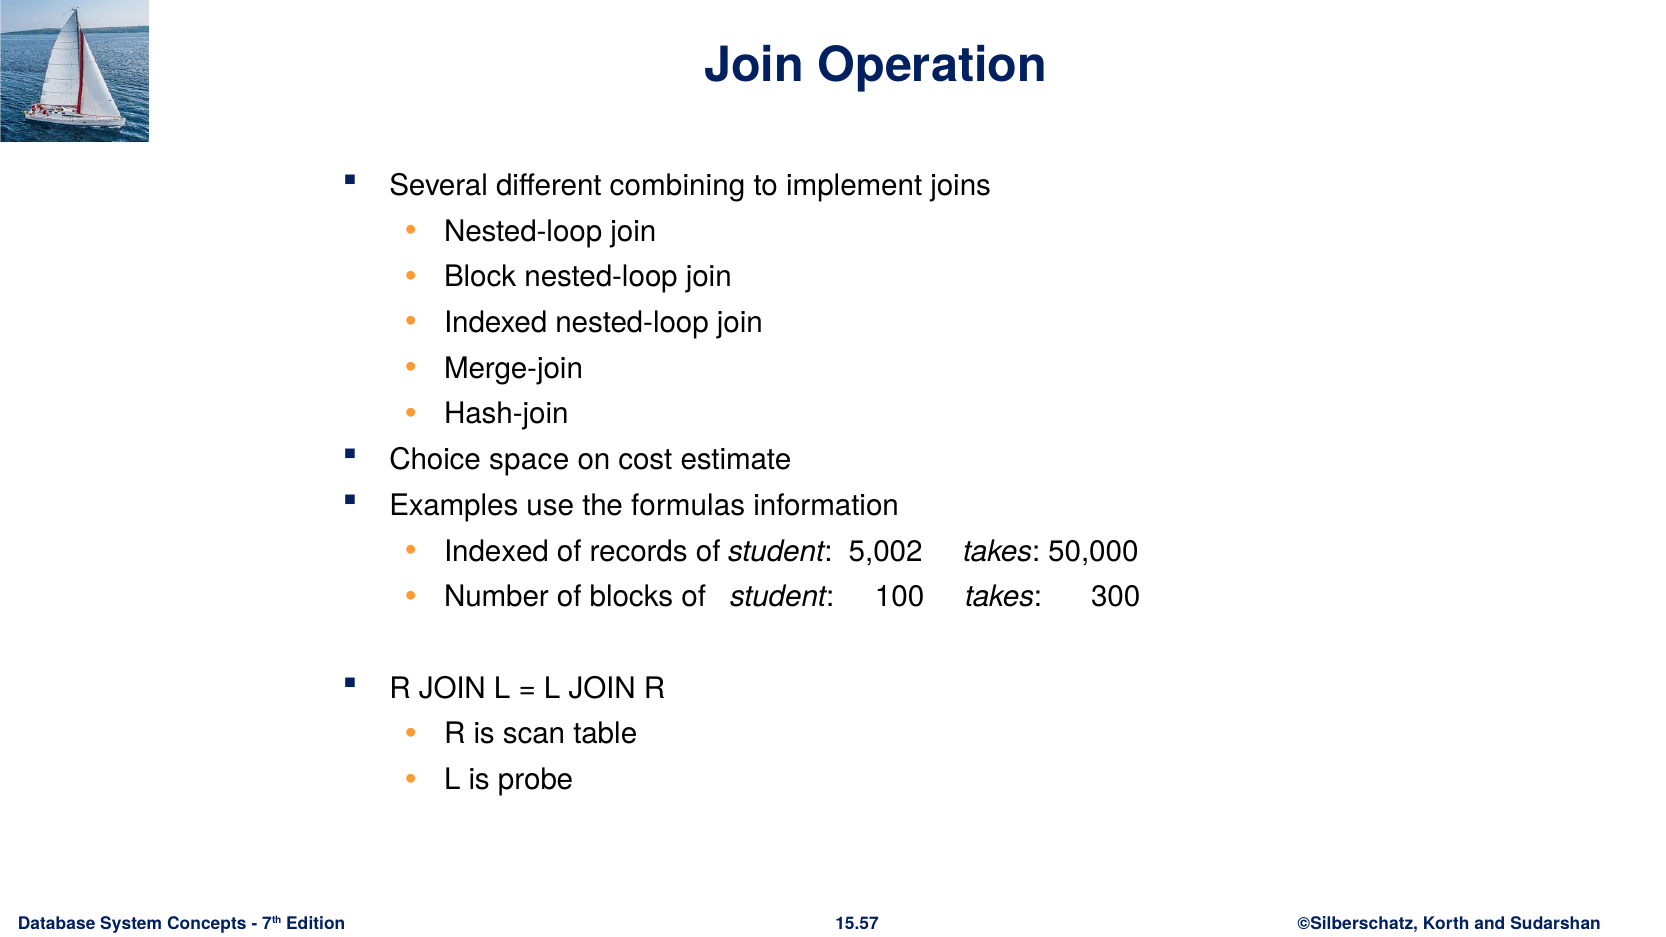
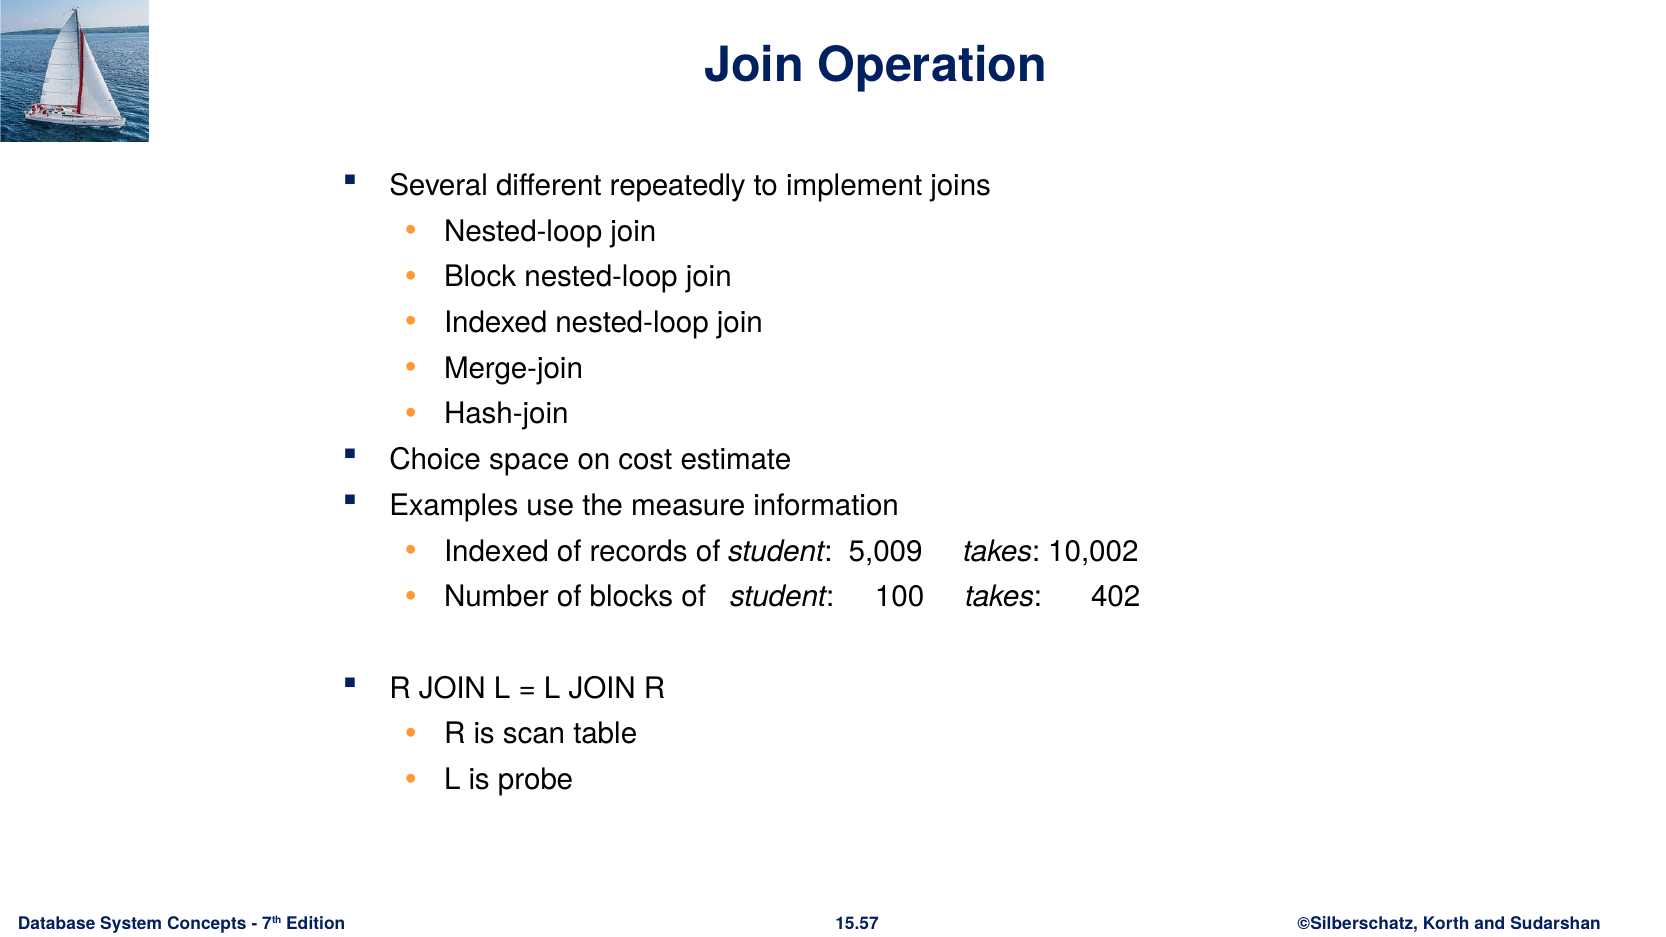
combining: combining -> repeatedly (678, 186)
formulas: formulas -> measure (688, 506)
5,002: 5,002 -> 5,009 (886, 551)
50,000: 50,000 -> 10,002 (1093, 551)
300: 300 -> 402 (1116, 597)
